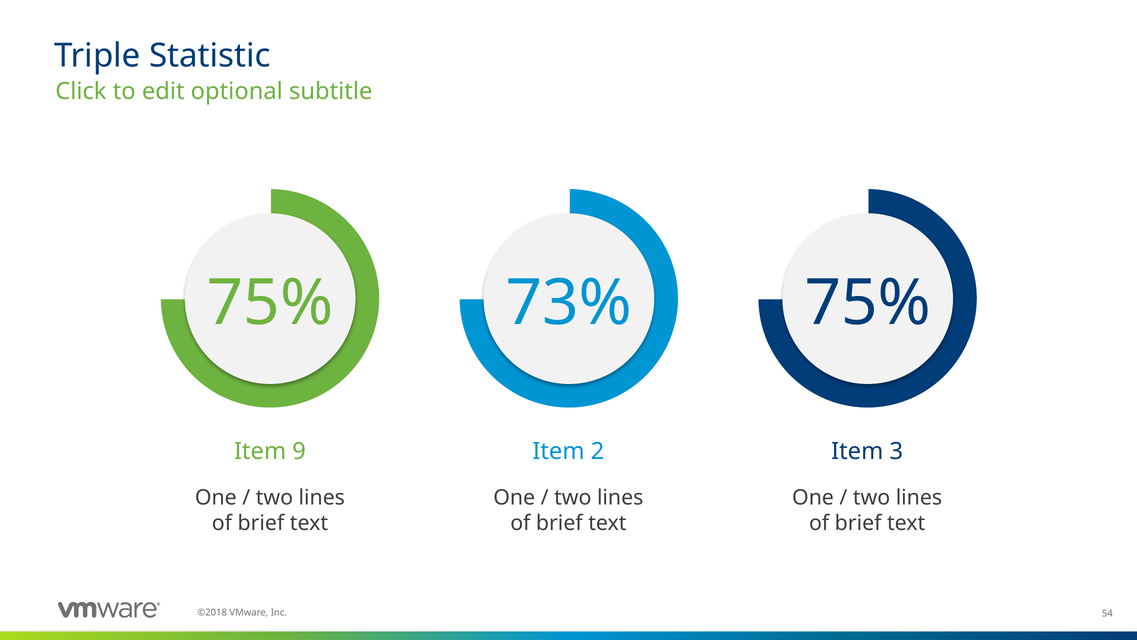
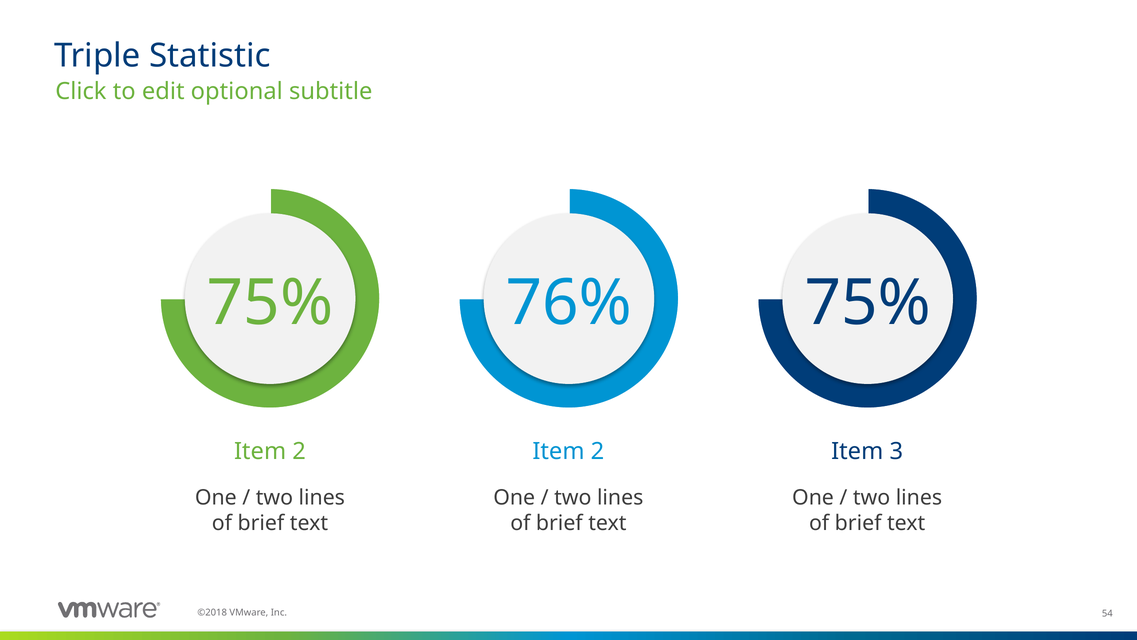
73%: 73% -> 76% (569, 303)
9: 9 -> 2 (299, 451)
